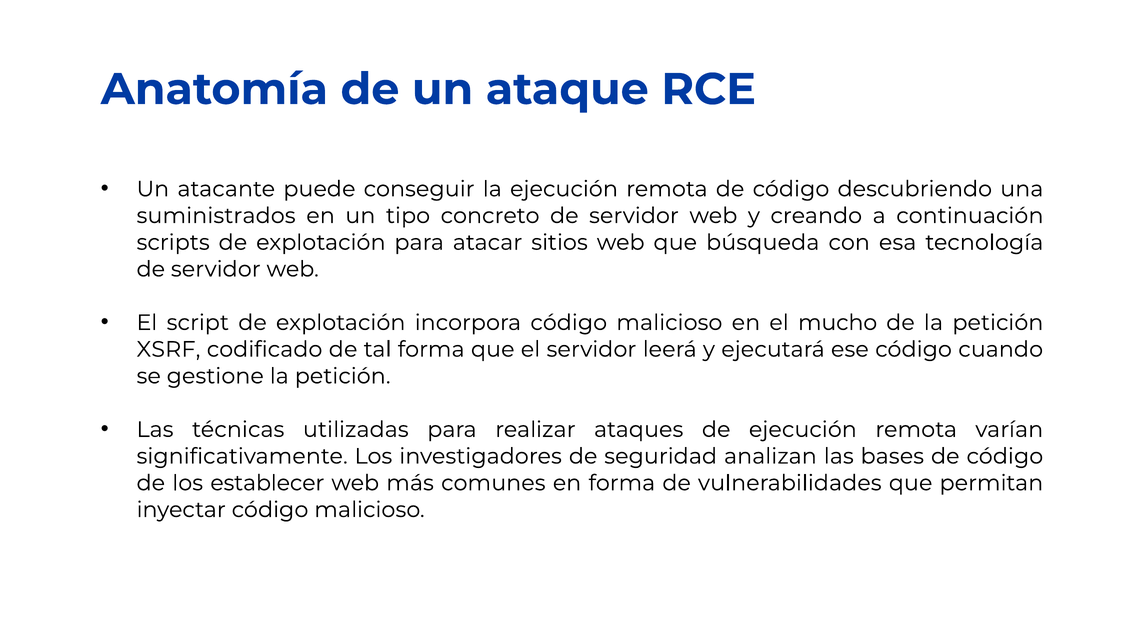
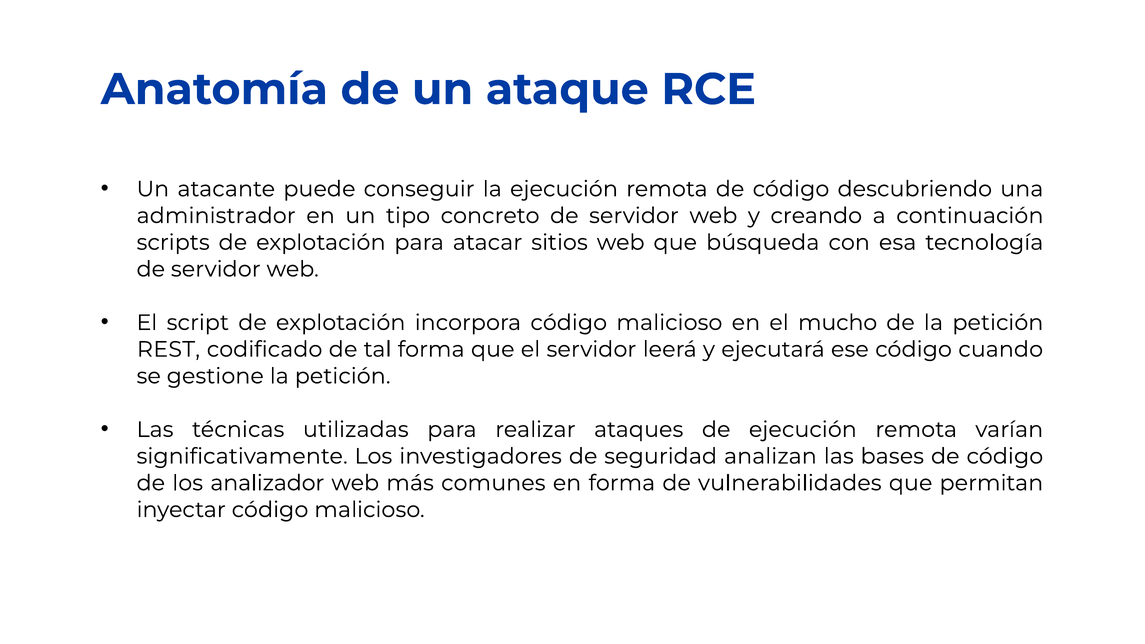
suministrados: suministrados -> administrador (216, 216)
XSRF: XSRF -> REST (168, 349)
establecer: establecer -> analizador (267, 483)
